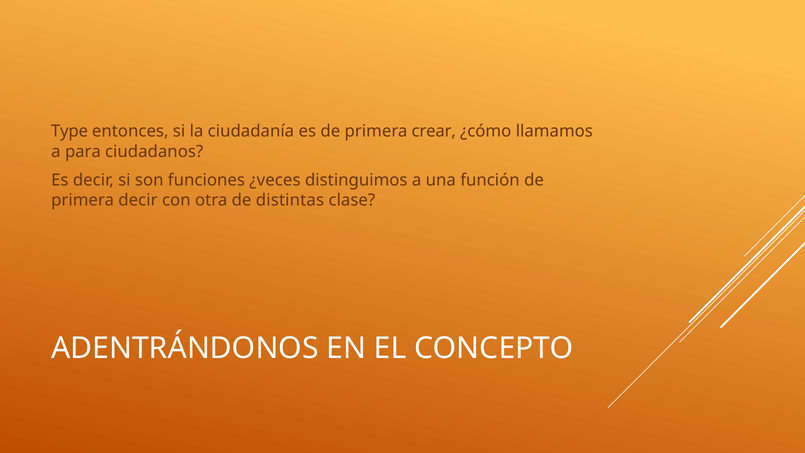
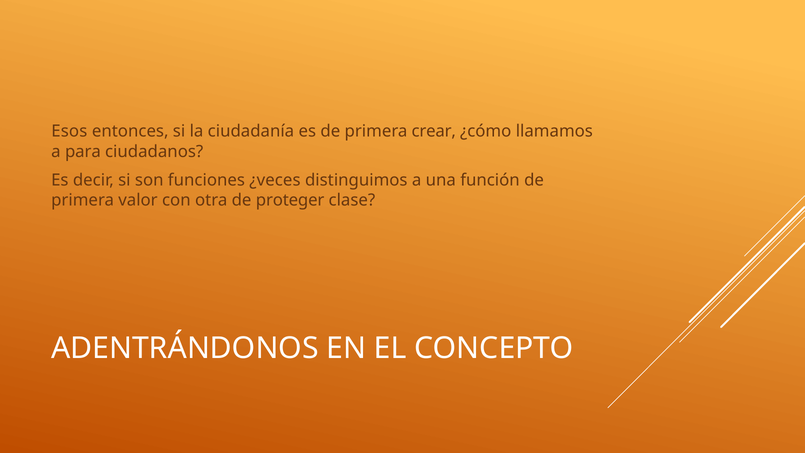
Type: Type -> Esos (69, 131)
primera decir: decir -> valor (138, 200)
distintas: distintas -> proteger (290, 200)
